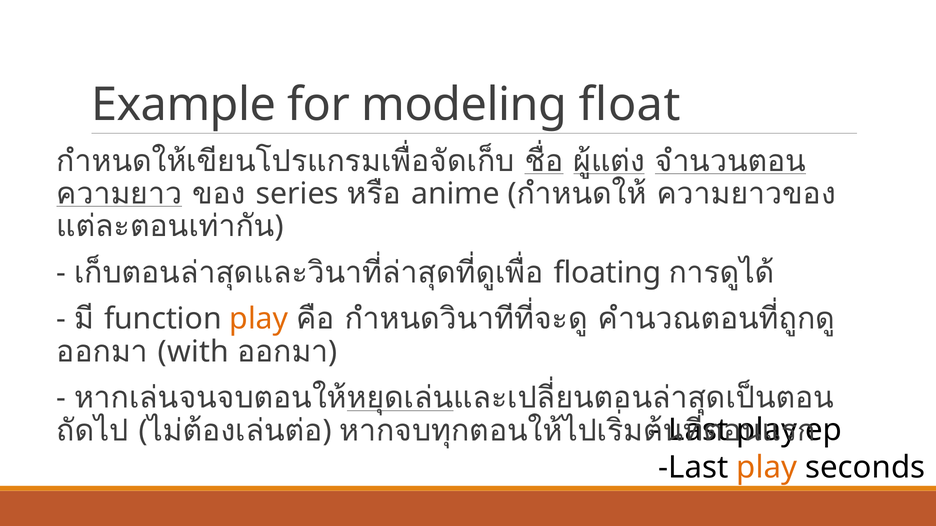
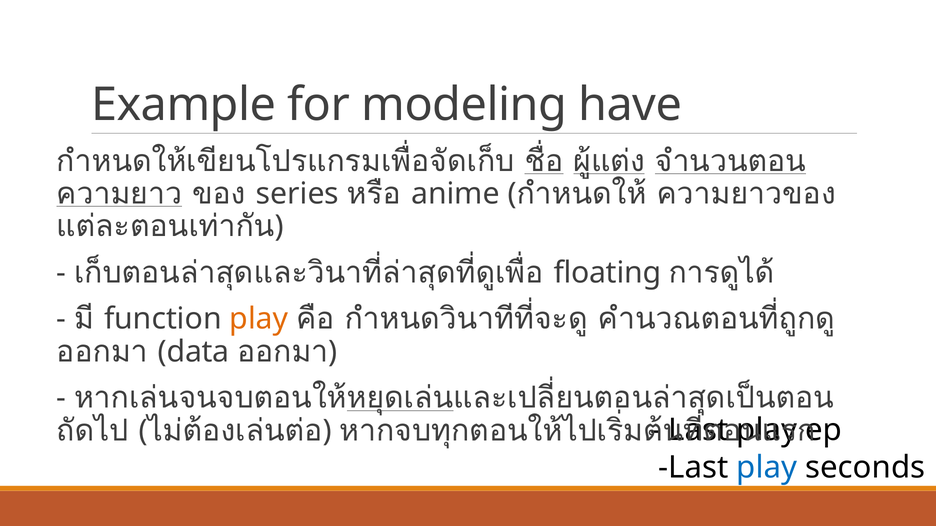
float: float -> have (630, 105)
with: with -> data (194, 352)
play colour: orange -> blue (767, 468)
